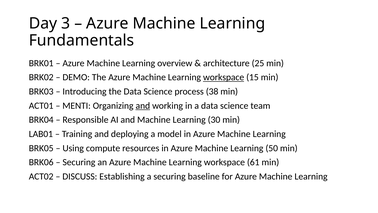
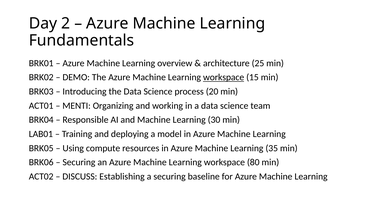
3: 3 -> 2 (66, 23)
38: 38 -> 20 (212, 91)
and underline: present -> none (143, 105)
50: 50 -> 35 (272, 148)
61: 61 -> 80 (253, 162)
